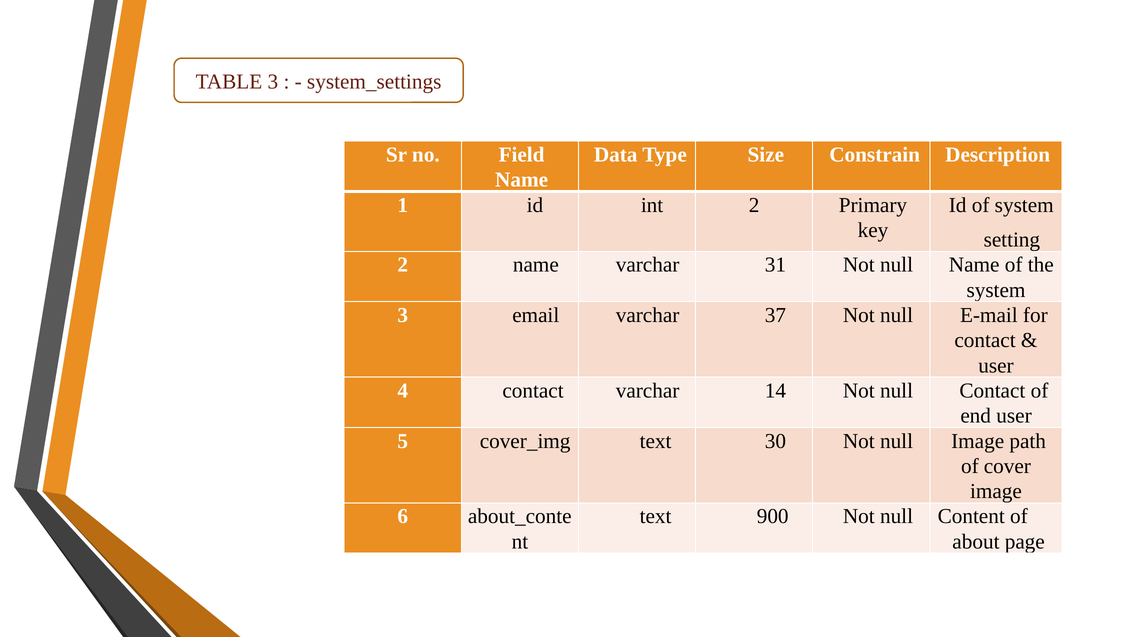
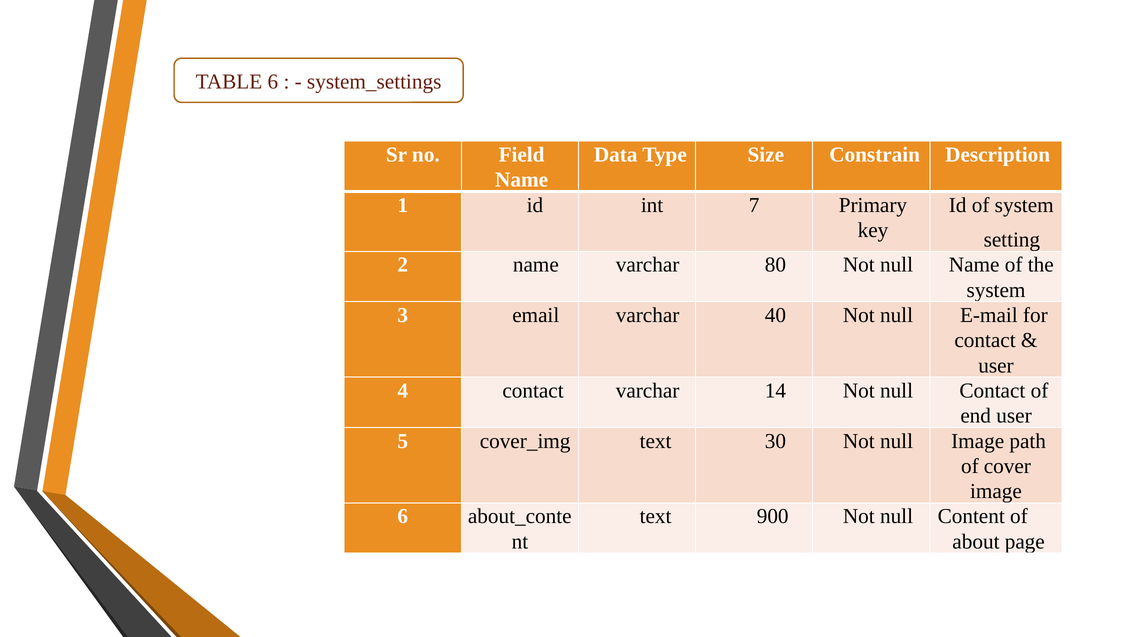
TABLE 3: 3 -> 6 (273, 82)
int 2: 2 -> 7 (754, 205)
31: 31 -> 80 (775, 265)
37: 37 -> 40 (775, 315)
